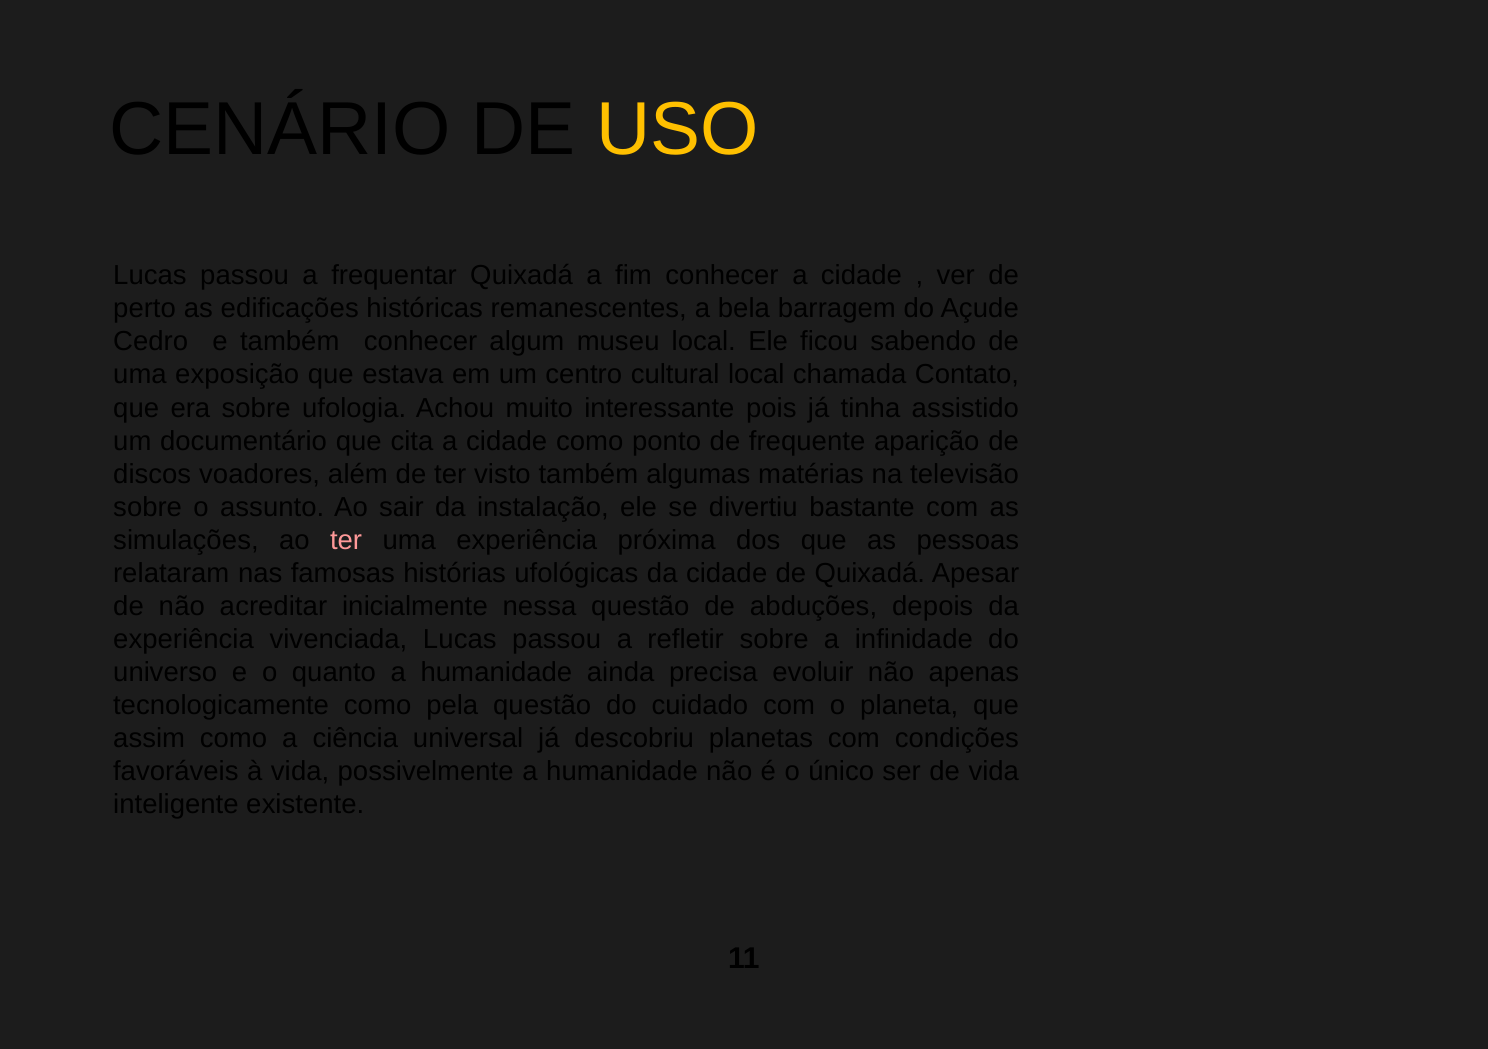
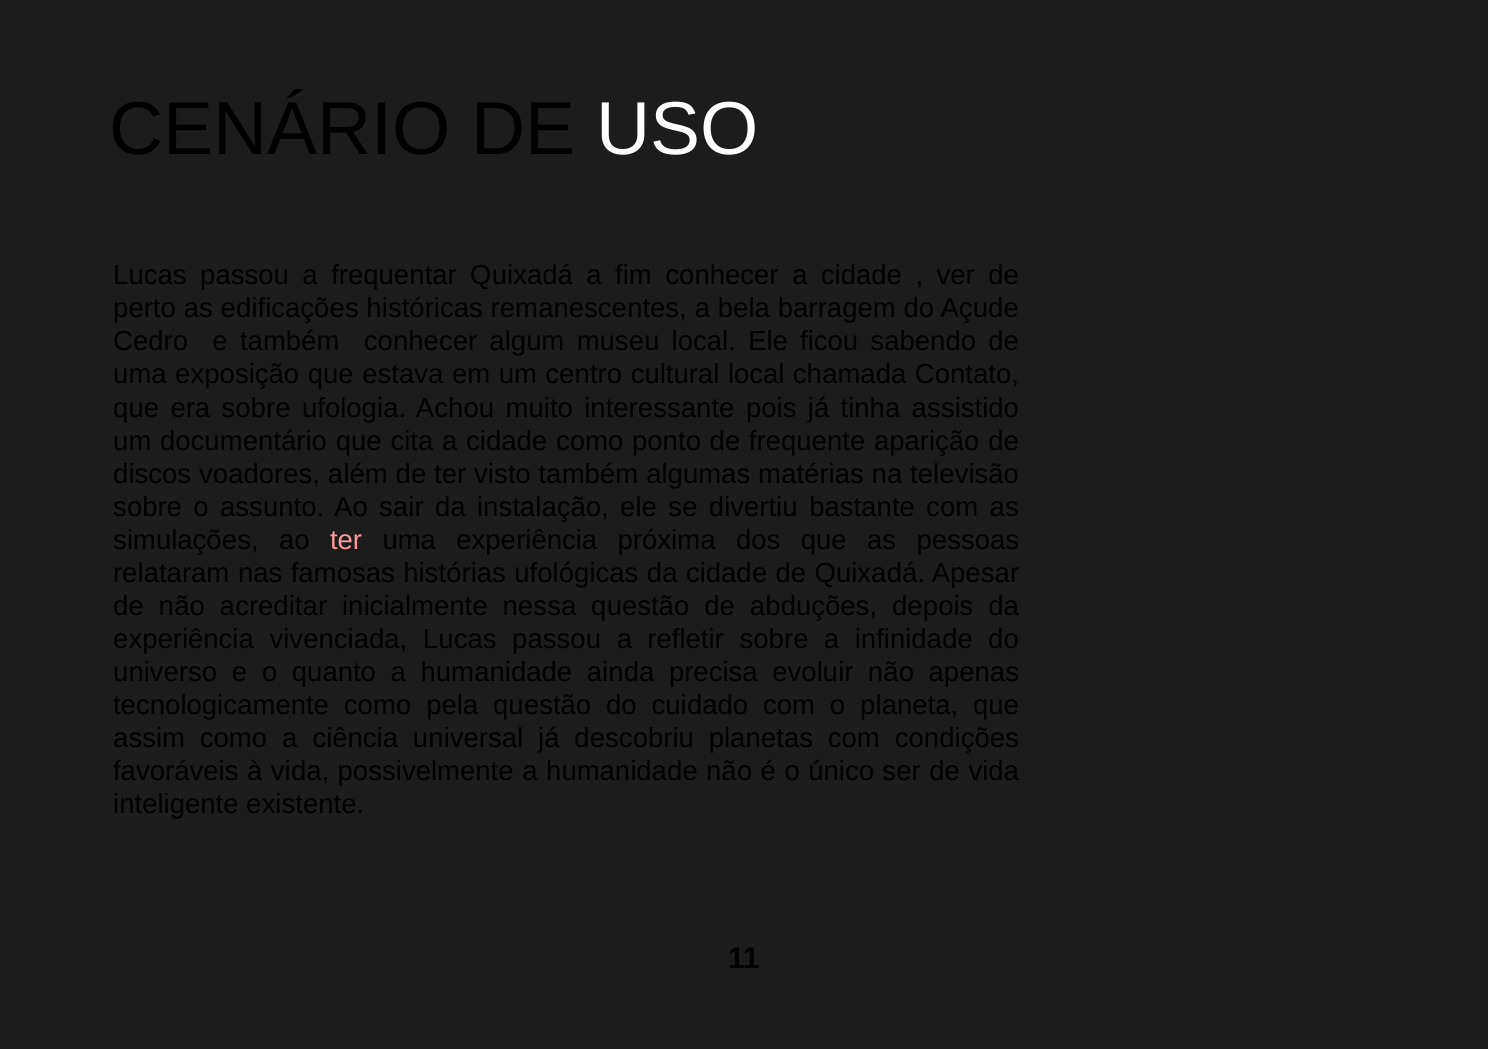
USO colour: yellow -> white (678, 130)
